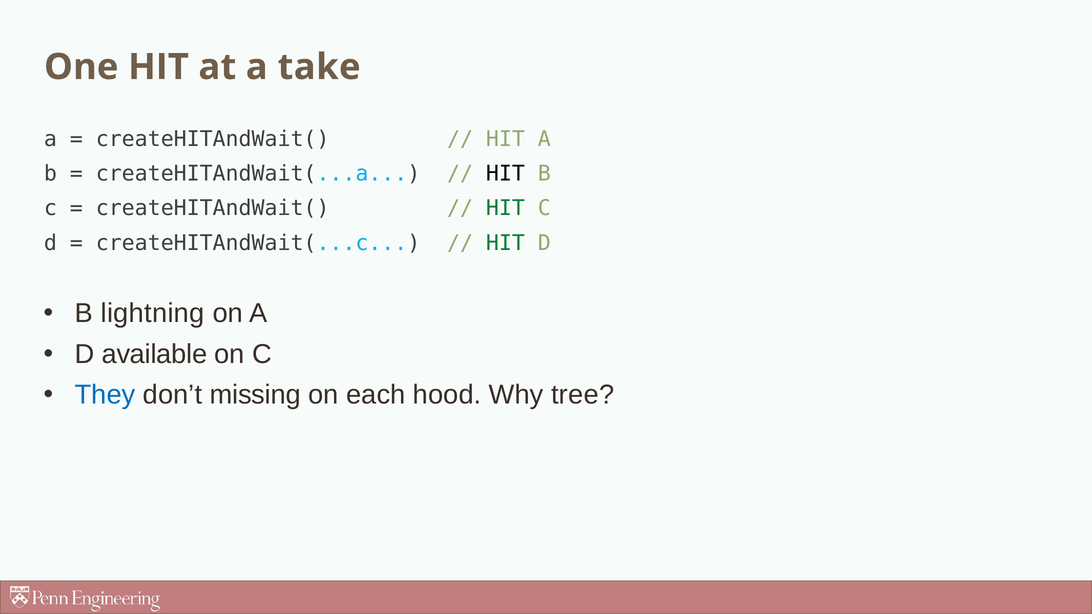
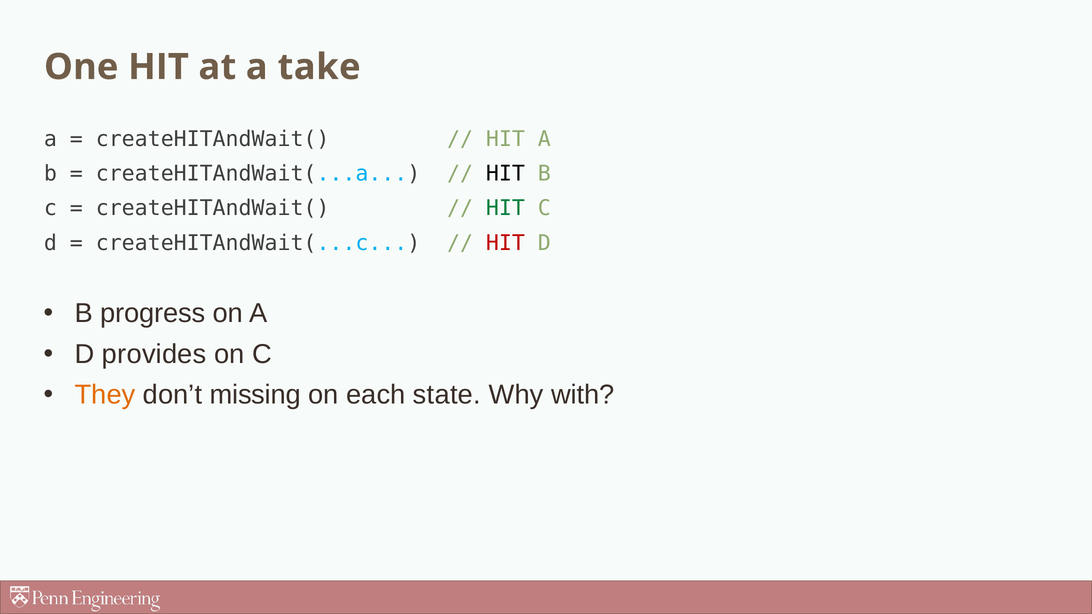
HIT colour: green -> red (505, 243)
lightning: lightning -> progress (153, 313)
available: available -> provides (154, 354)
They colour: blue -> orange (105, 395)
hood: hood -> state (447, 395)
tree: tree -> with (583, 395)
